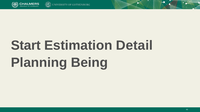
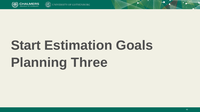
Detail: Detail -> Goals (134, 46)
Being: Being -> Three (89, 63)
